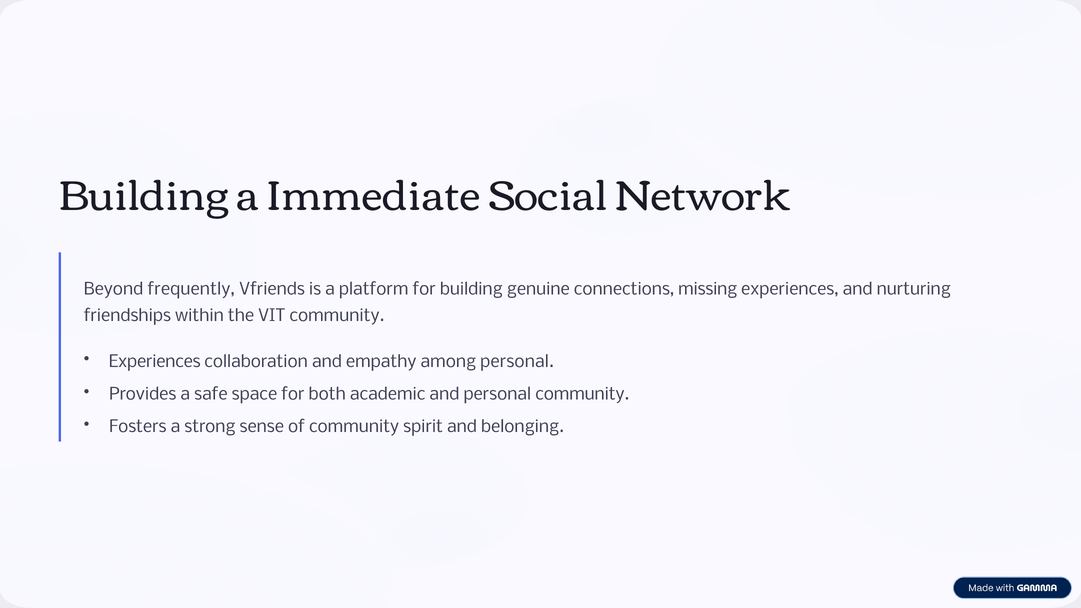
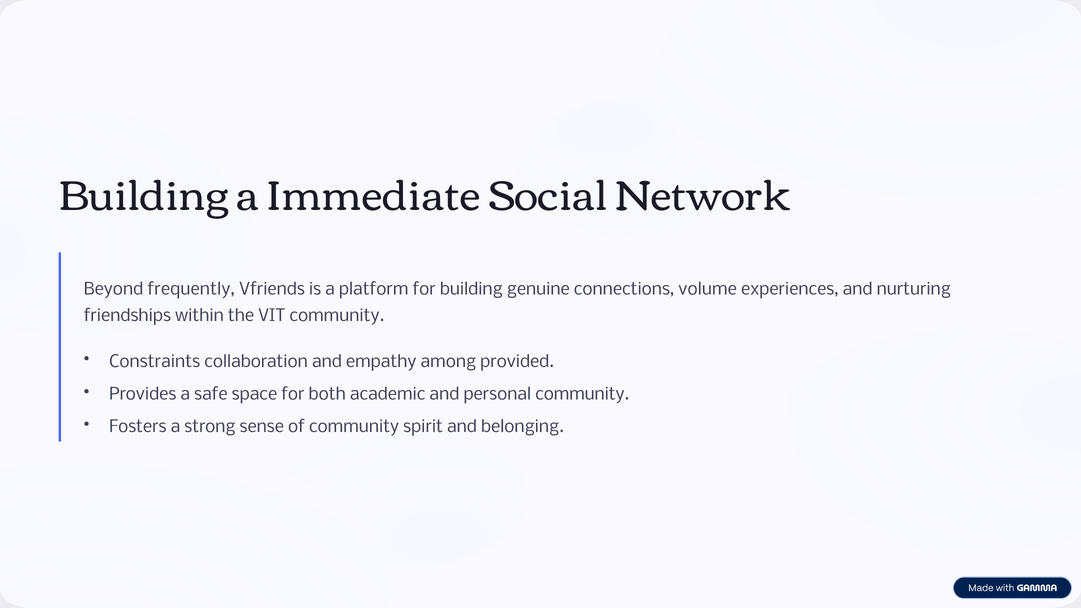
missing: missing -> volume (708, 289)
Experiences: Experiences -> Constraints (155, 362)
among personal: personal -> provided (517, 362)
